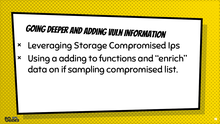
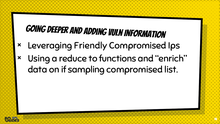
Storage: Storage -> Friendly (91, 46)
a adding: adding -> reduce (73, 58)
